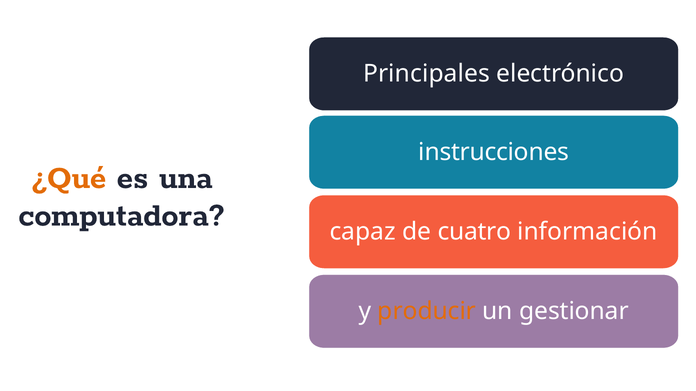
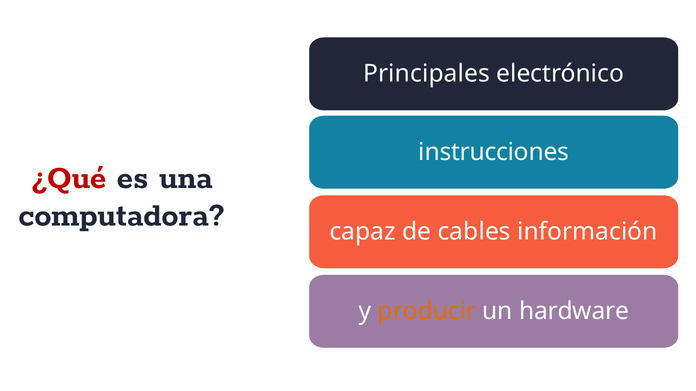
¿Qué colour: orange -> red (68, 177)
cuatro: cuatro -> cables (474, 232)
gestionar: gestionar -> hardware (574, 312)
